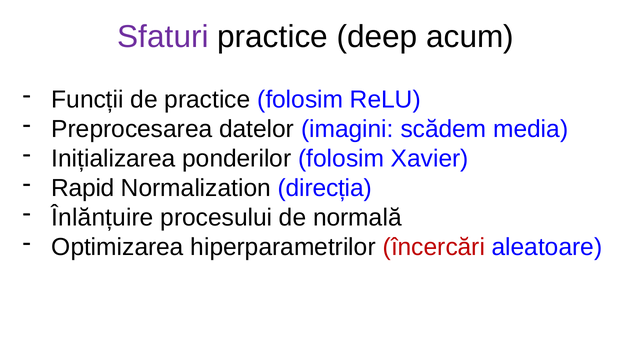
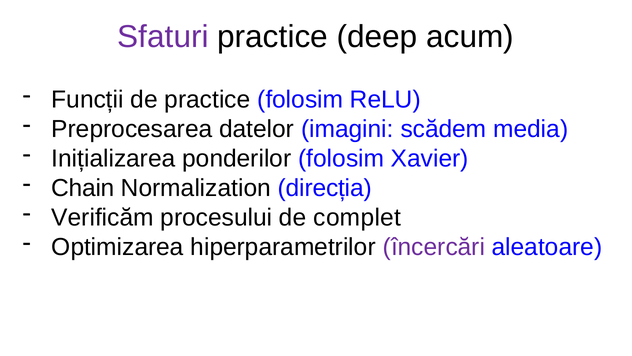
Rapid: Rapid -> Chain (83, 188)
Înlănțuire: Înlănțuire -> Verificăm (103, 217)
normală: normală -> complet (357, 217)
încercări colour: red -> purple (434, 247)
